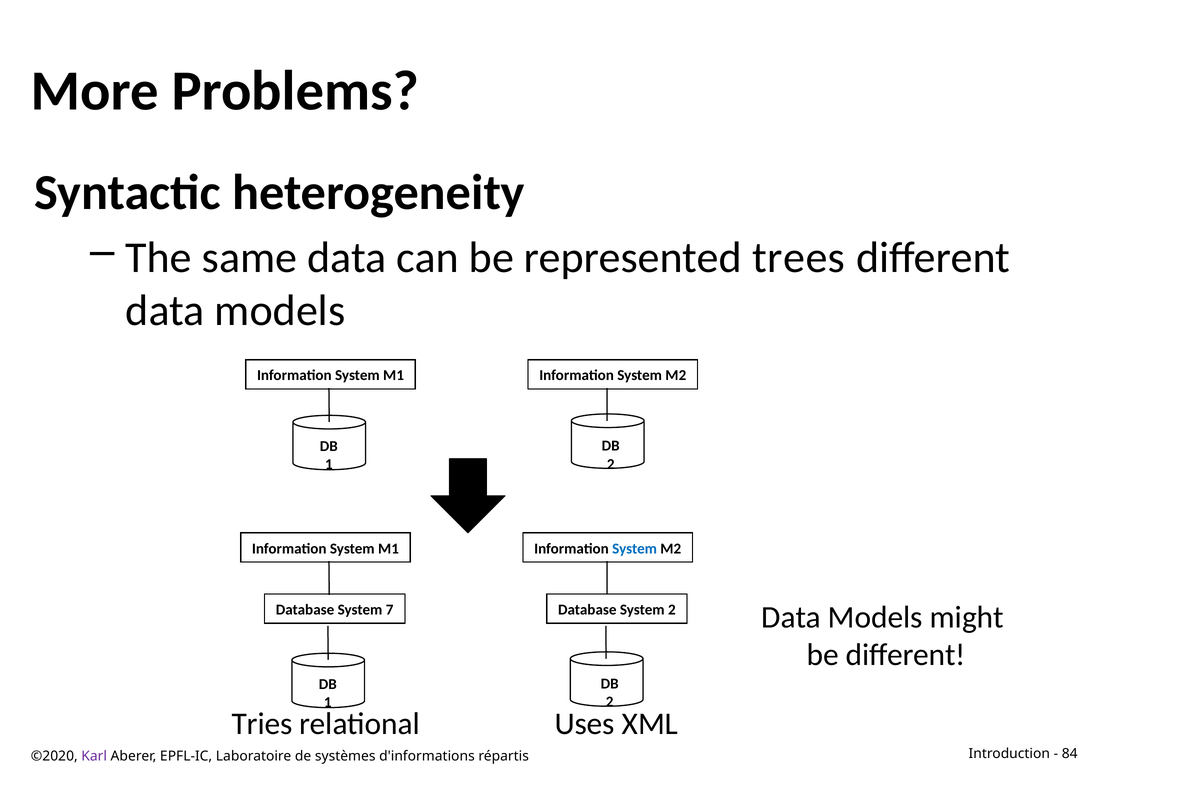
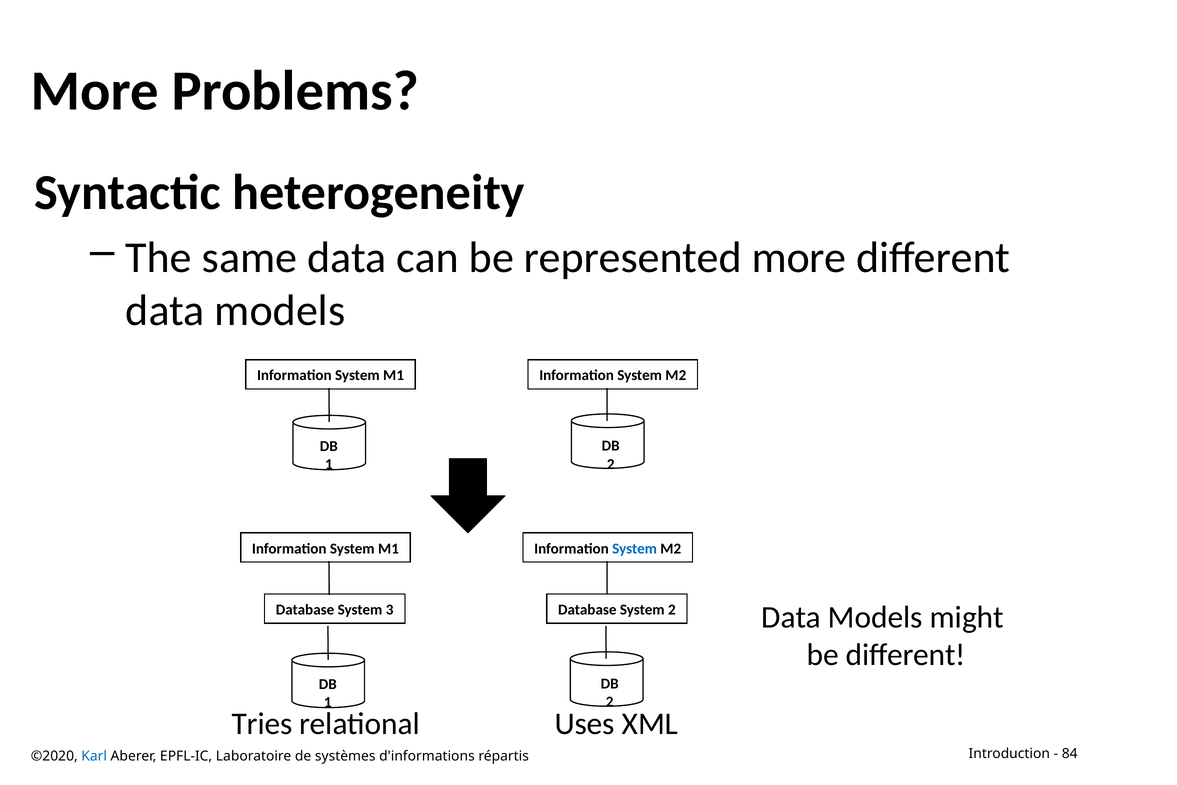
represented trees: trees -> more (799, 258)
7: 7 -> 3 (390, 610)
Karl colour: purple -> blue (94, 756)
